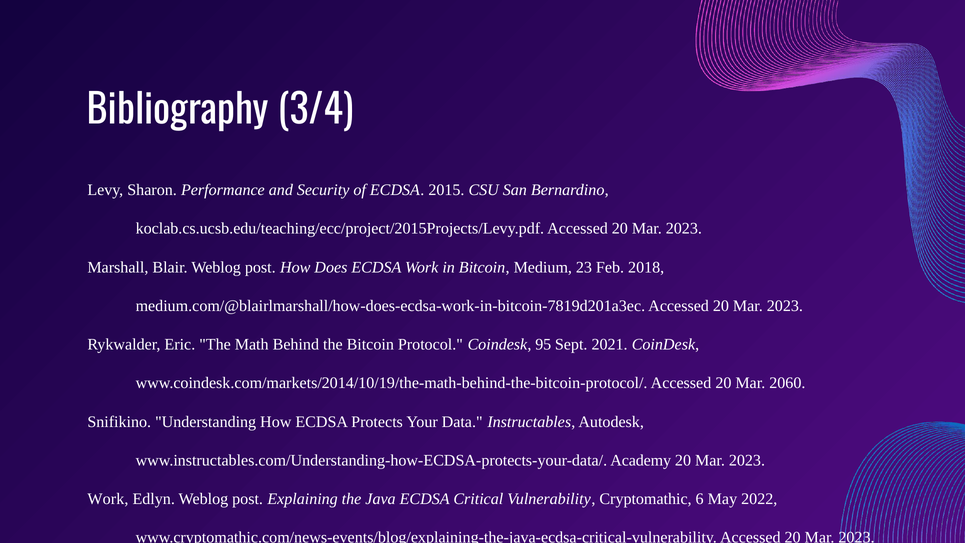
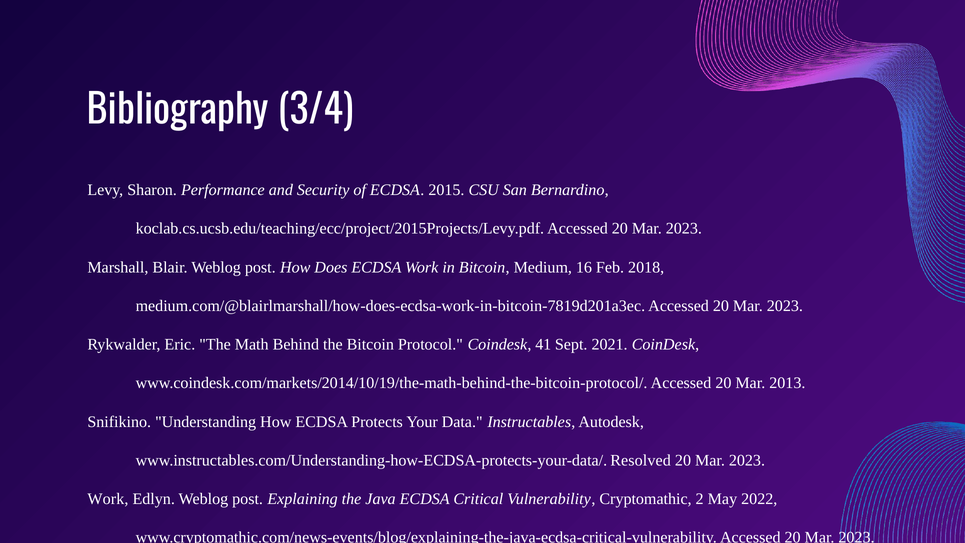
23: 23 -> 16 (584, 267)
95: 95 -> 41 (543, 344)
2060: 2060 -> 2013 (787, 383)
Academy: Academy -> Resolved (641, 460)
6: 6 -> 2 (700, 499)
